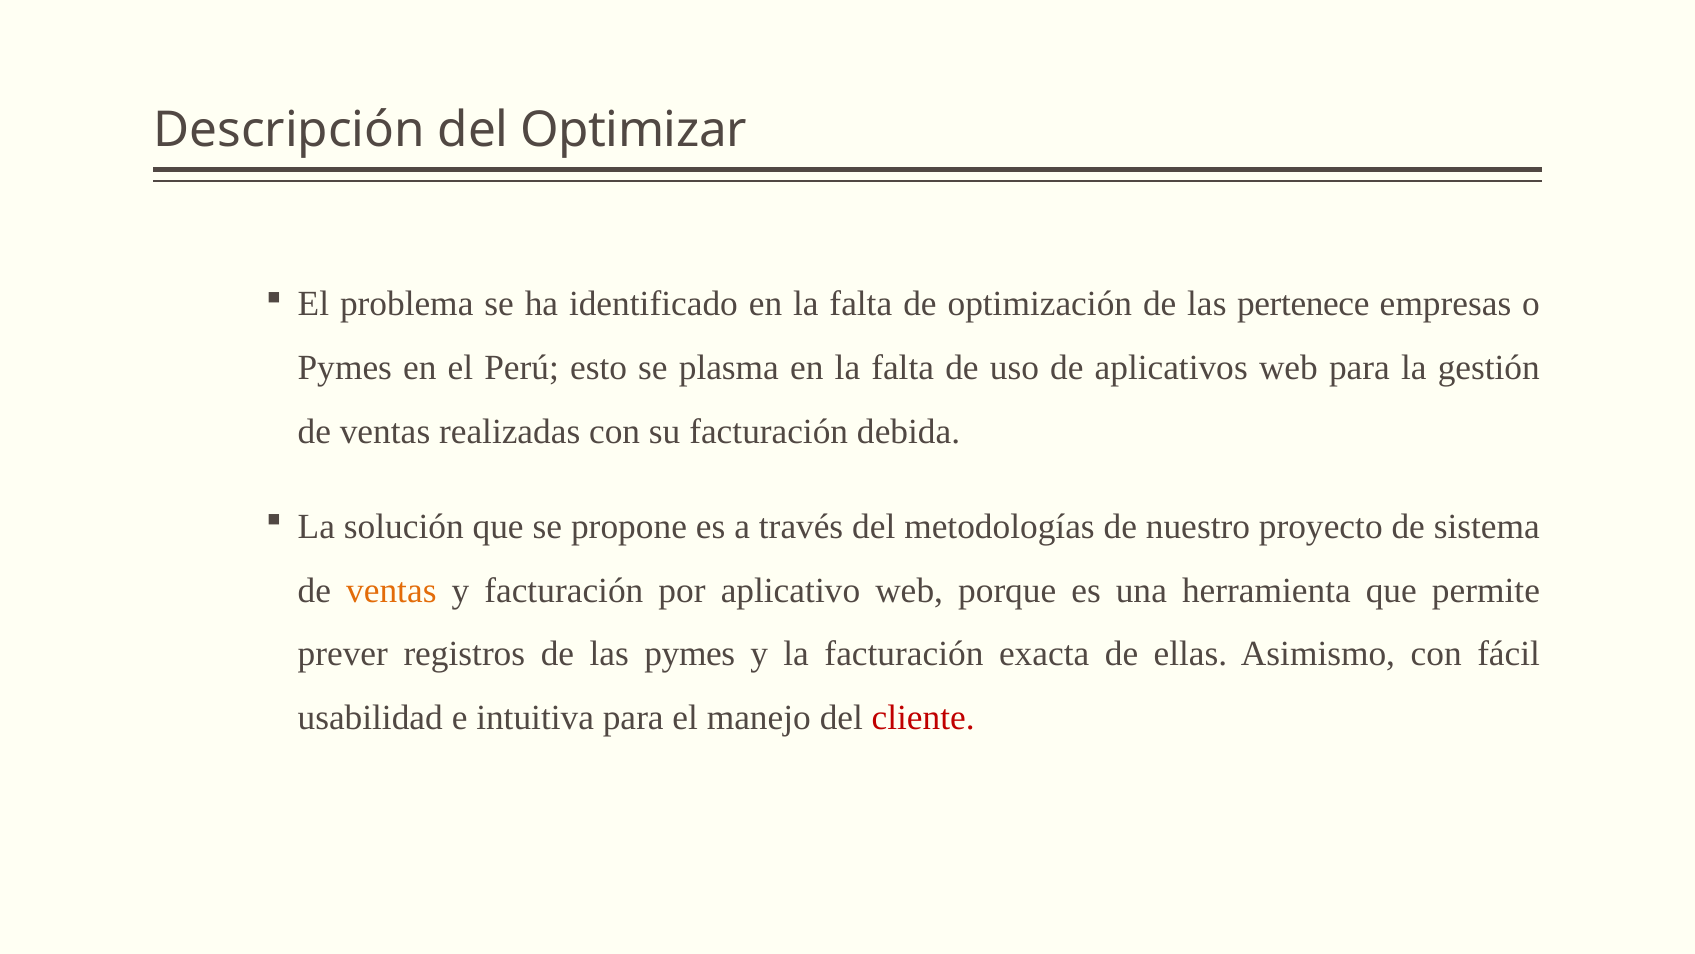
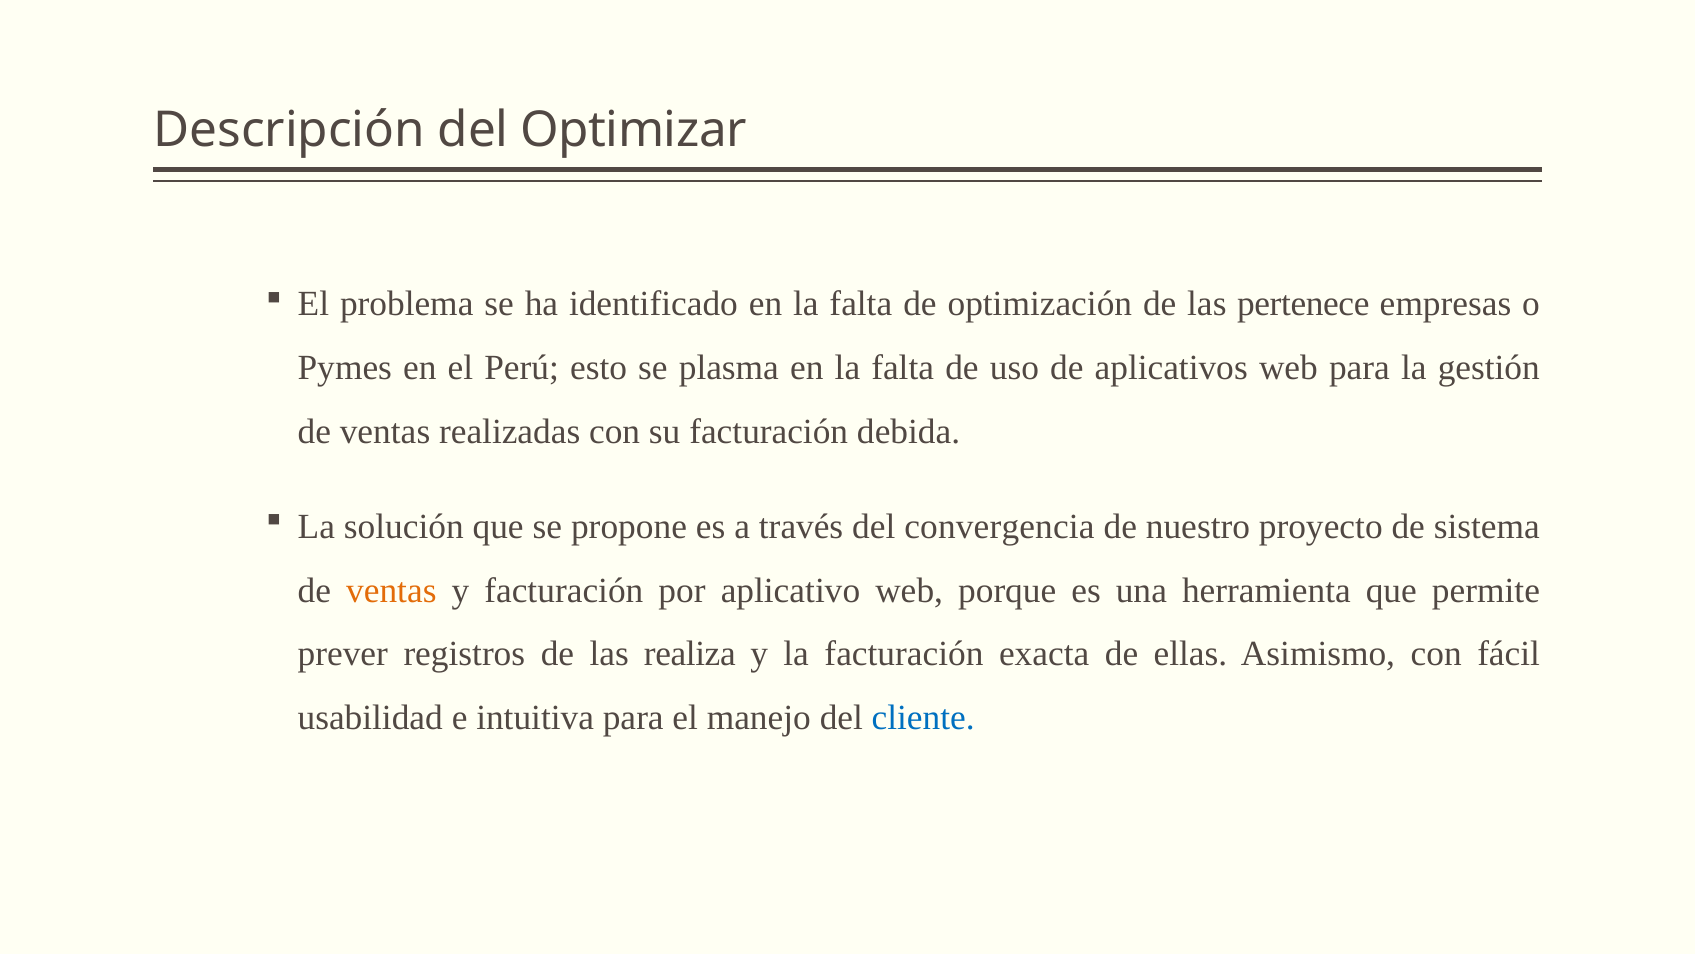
metodologías: metodologías -> convergencia (999, 527)
las pymes: pymes -> realiza (690, 654)
cliente colour: red -> blue (923, 717)
